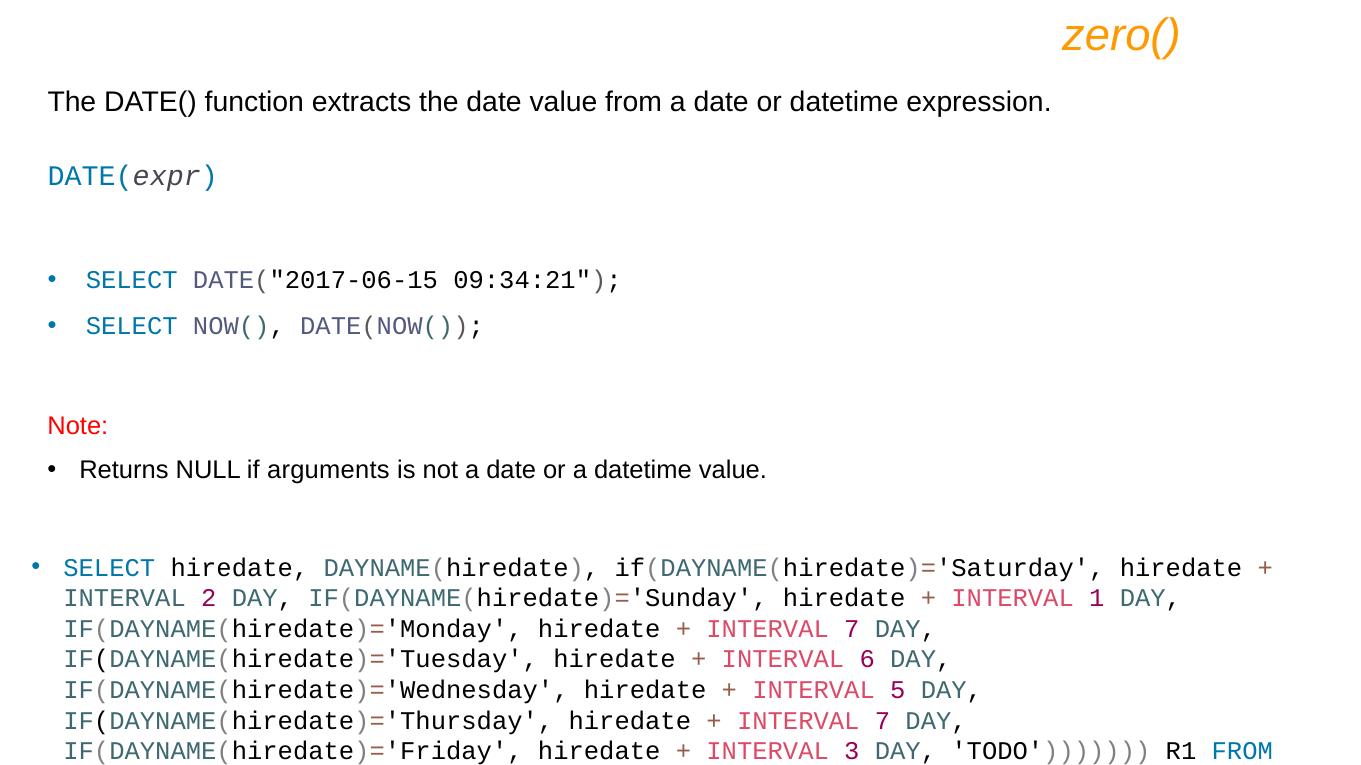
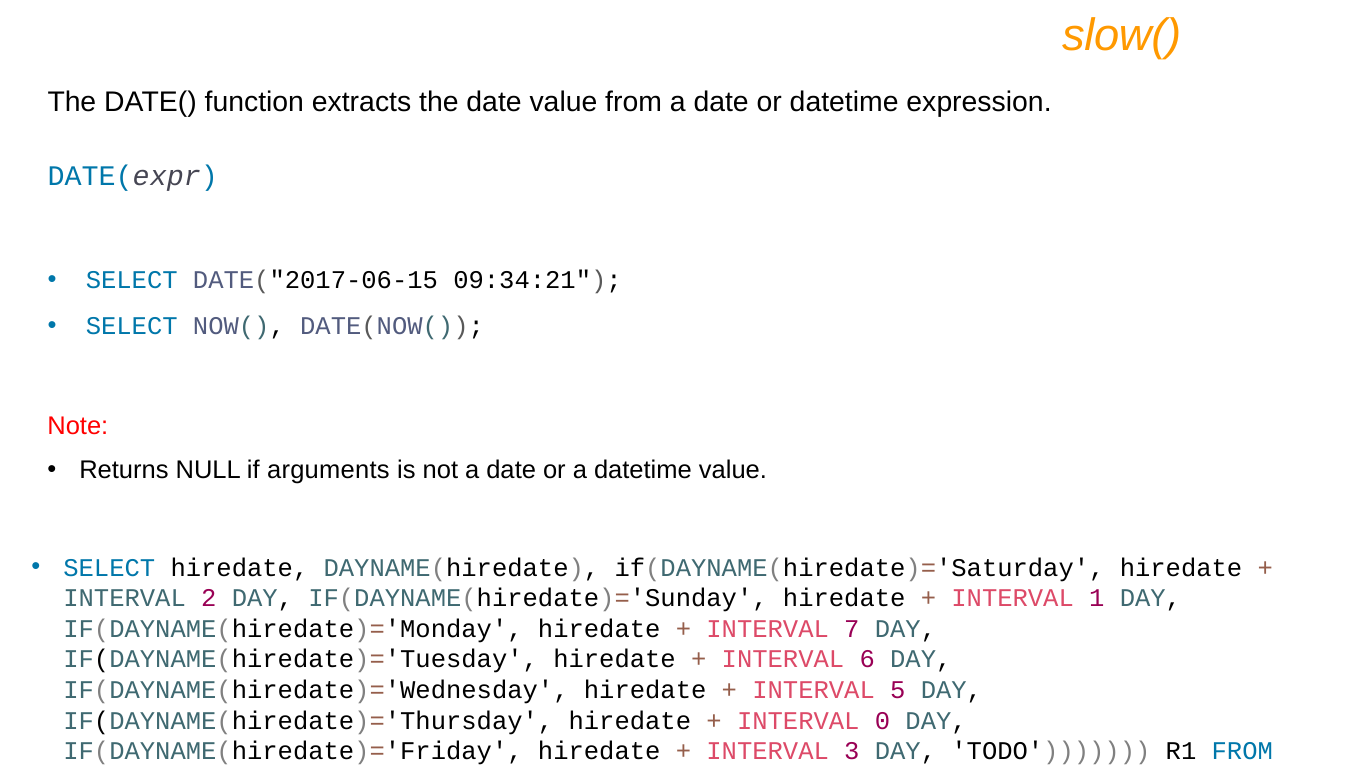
zero(: zero( -> slow( (1122, 35)
7: 7 -> 0 (882, 721)
